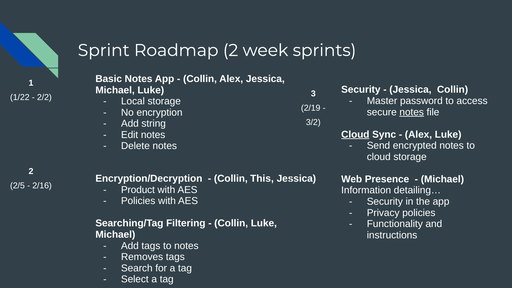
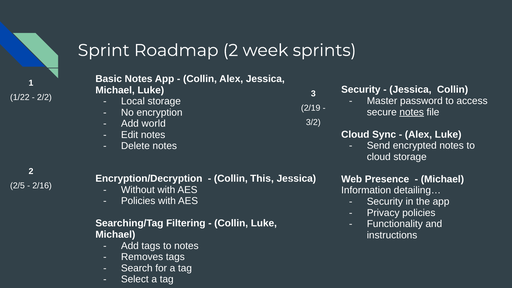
string: string -> world (154, 124)
Cloud underline: present -> none (355, 134)
Product: Product -> Without (138, 190)
